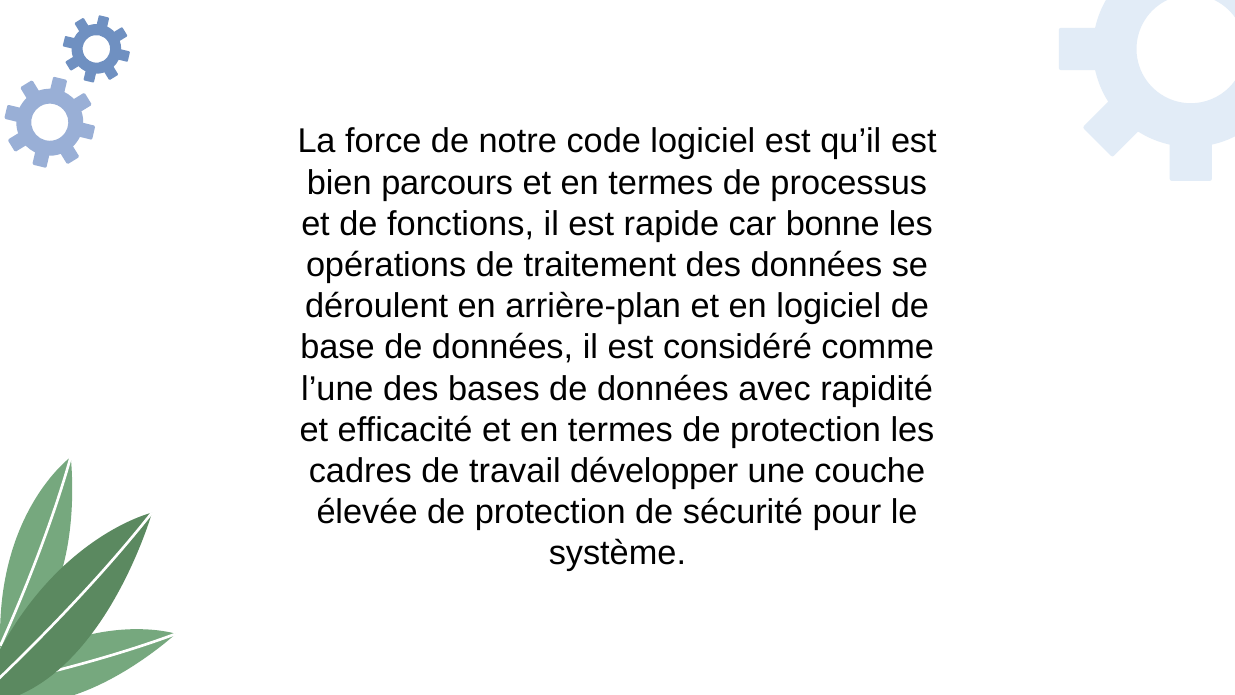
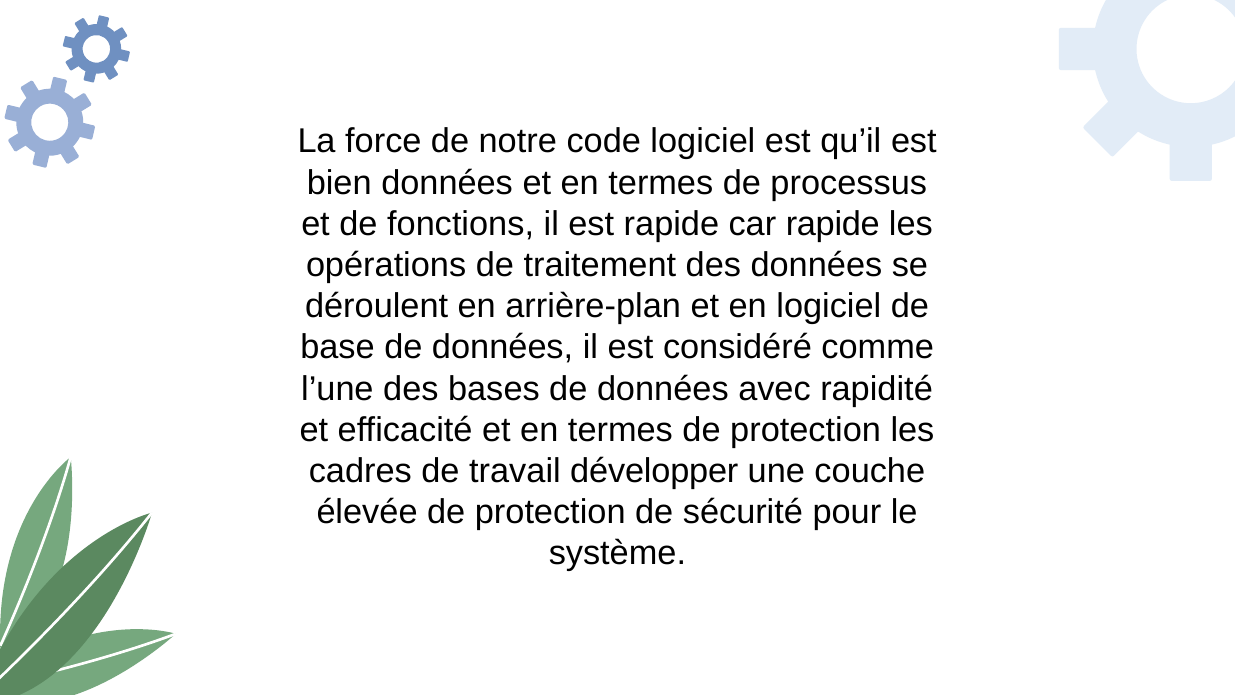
bien parcours: parcours -> données (447, 183)
car bonne: bonne -> rapide (833, 224)
